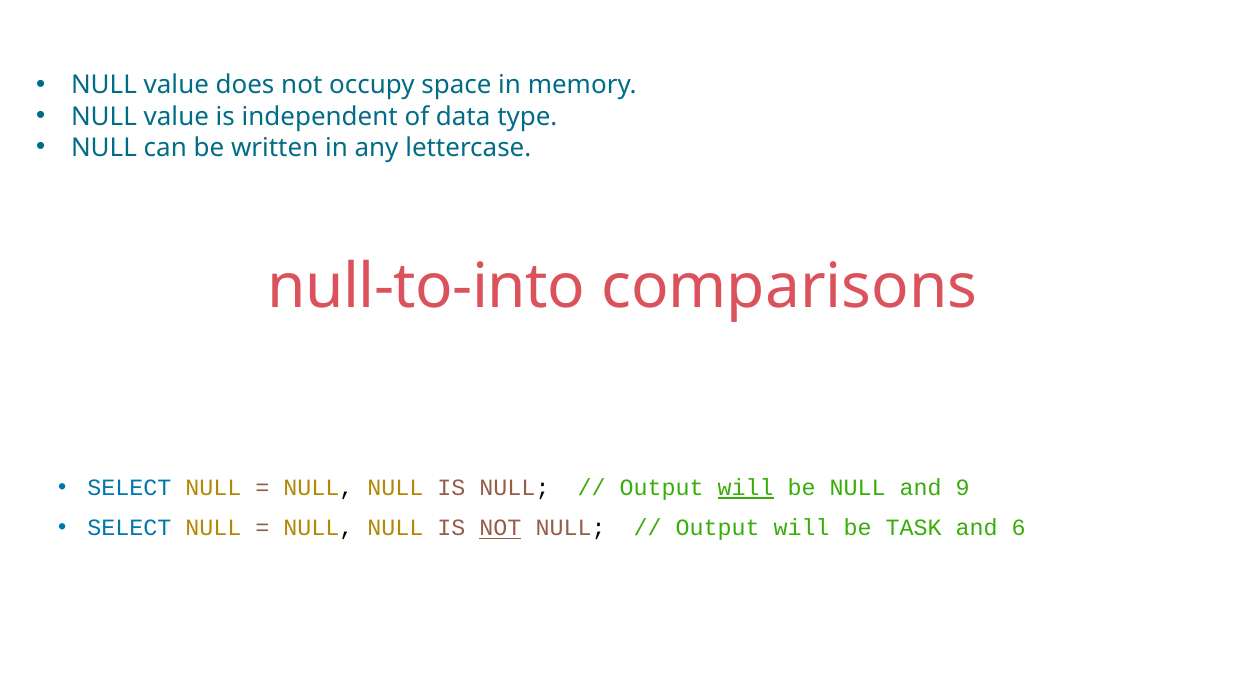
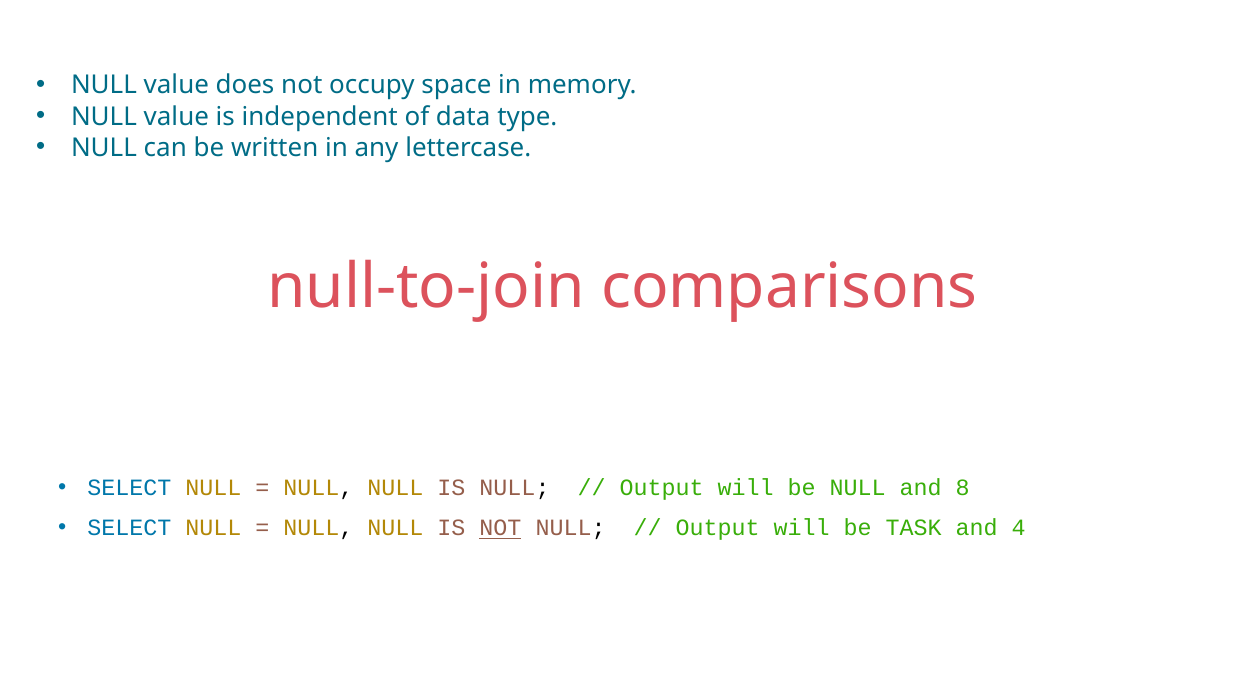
null-to-into: null-to-into -> null-to-join (426, 287)
will underline: present -> none (746, 488)
9: 9 -> 8 (963, 488)
6: 6 -> 4 (1019, 528)
